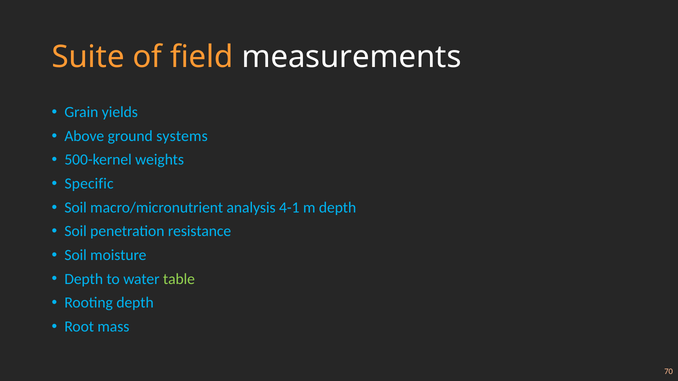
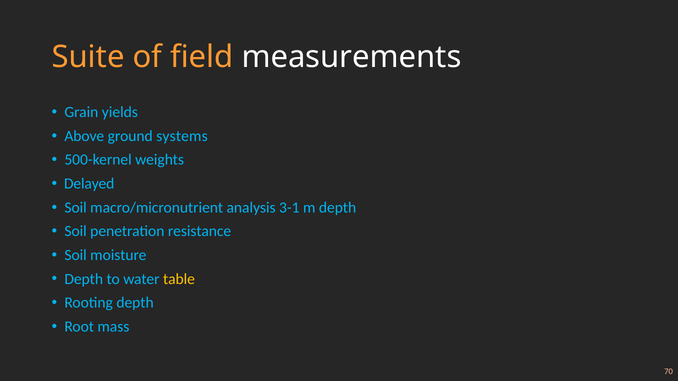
Specific: Specific -> Delayed (89, 184)
4-1: 4-1 -> 3-1 (289, 208)
table colour: light green -> yellow (179, 279)
